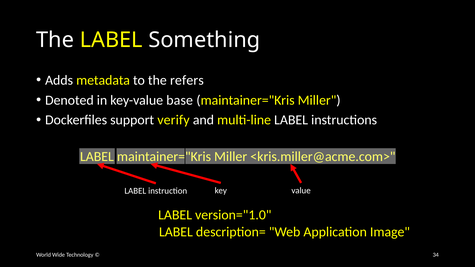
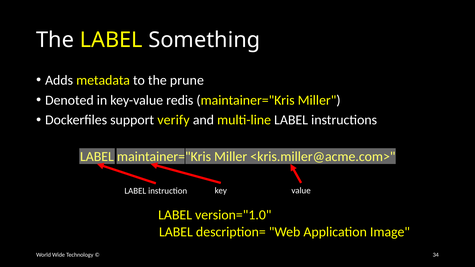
refers: refers -> prune (187, 80)
base: base -> redis (180, 100)
